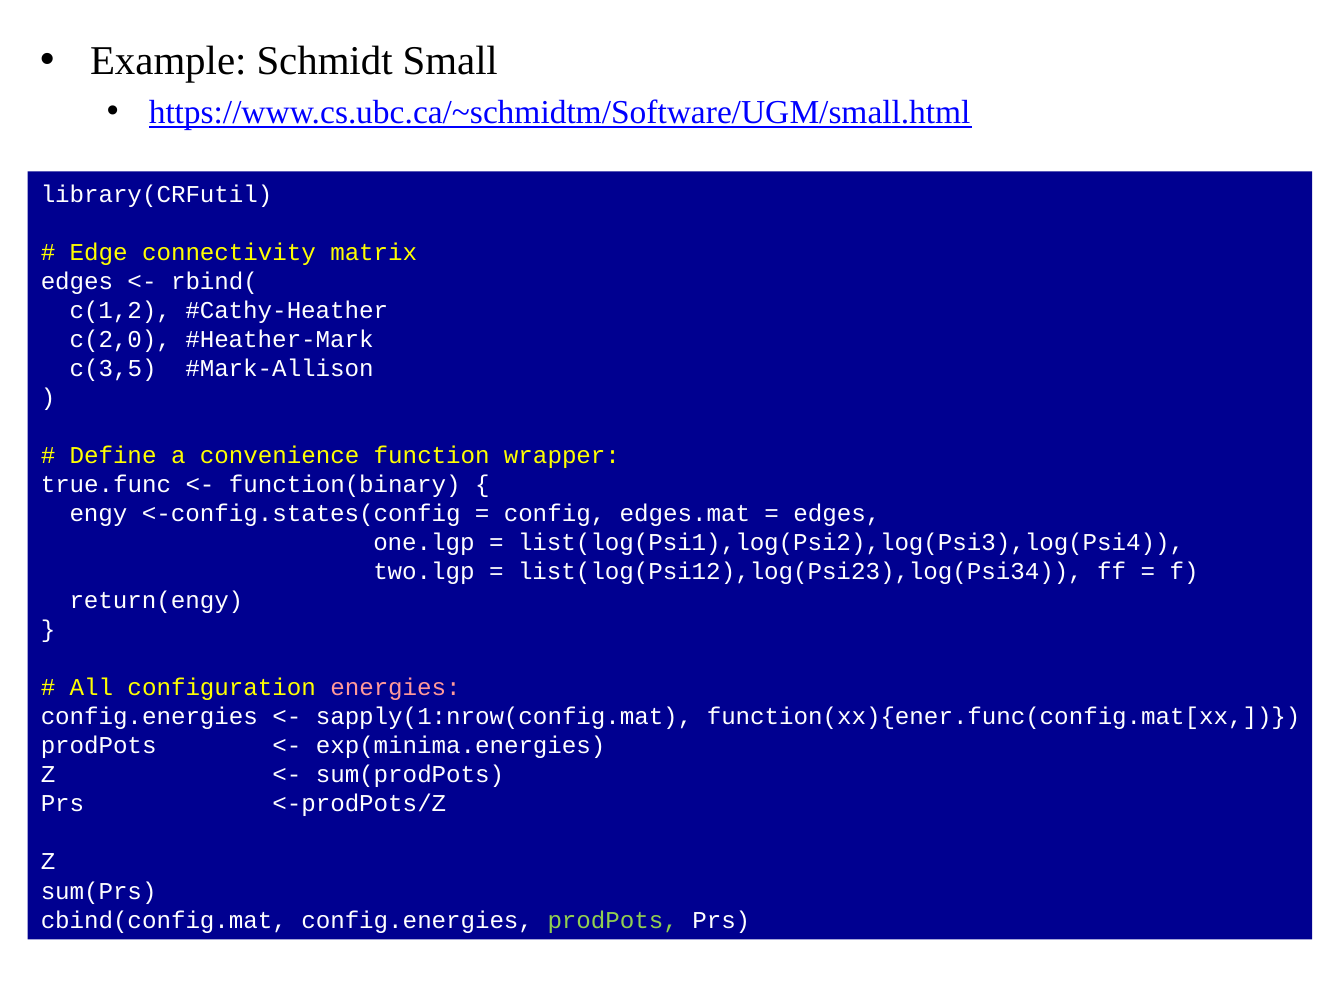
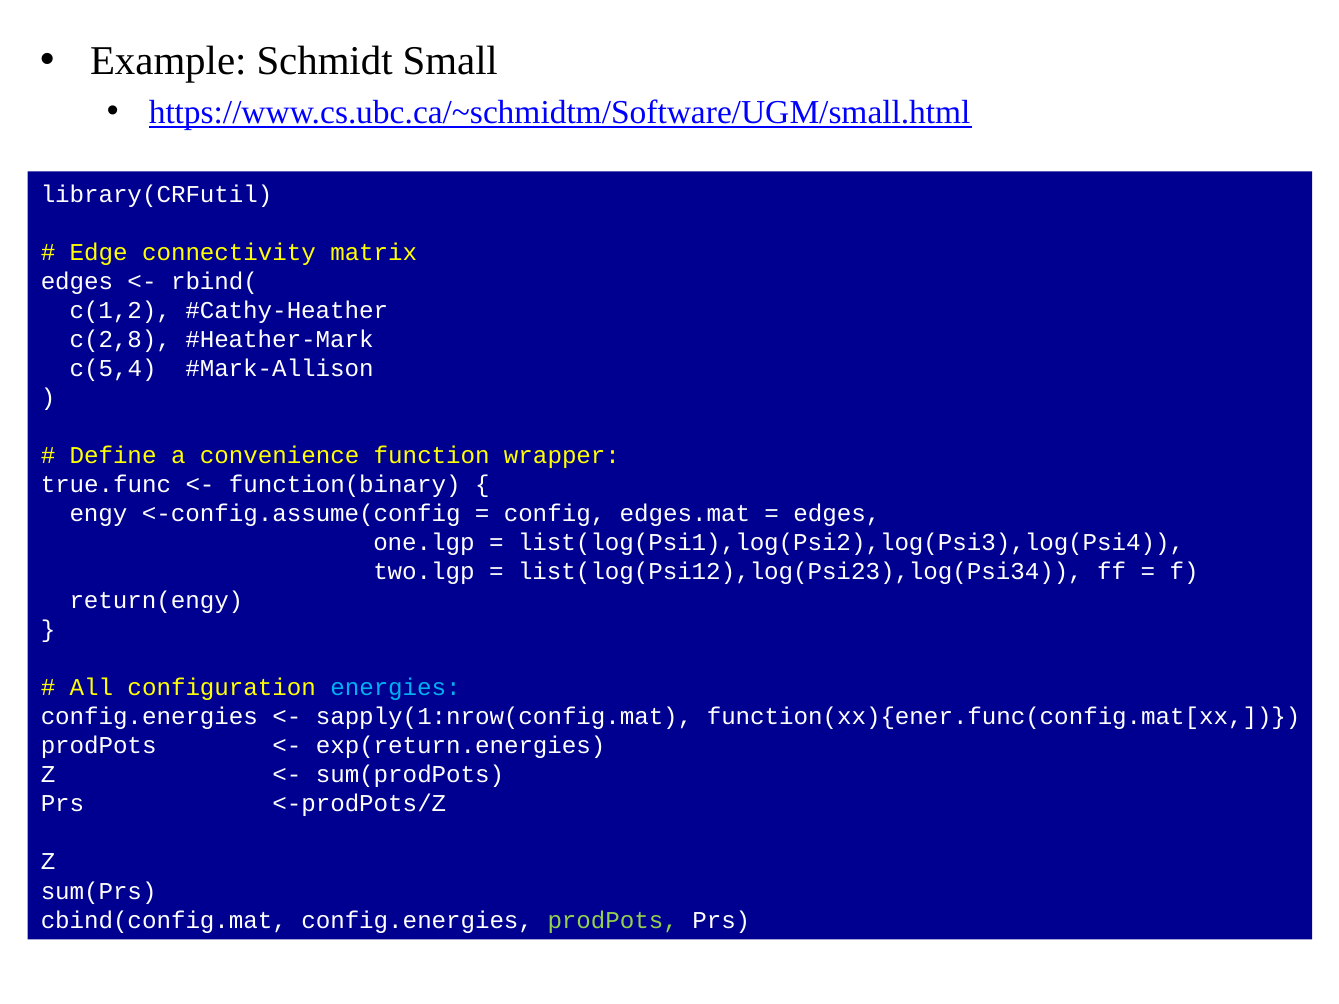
c(2,0: c(2,0 -> c(2,8 (120, 339)
c(3,5: c(3,5 -> c(5,4 (113, 368)
<-config.states(config: <-config.states(config -> <-config.assume(config (301, 514)
energies colour: pink -> light blue (395, 688)
exp(minima.energies: exp(minima.energies -> exp(return.energies (461, 746)
